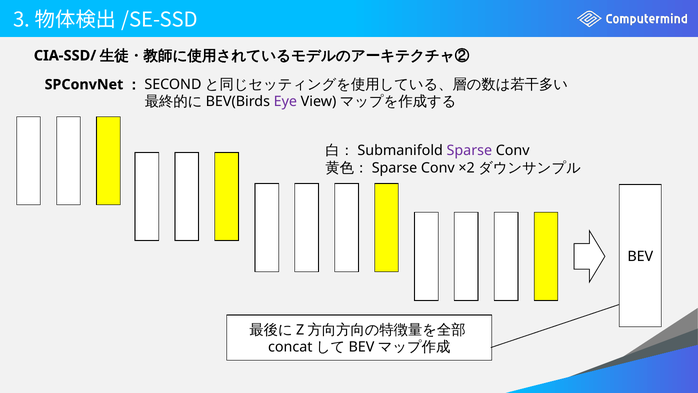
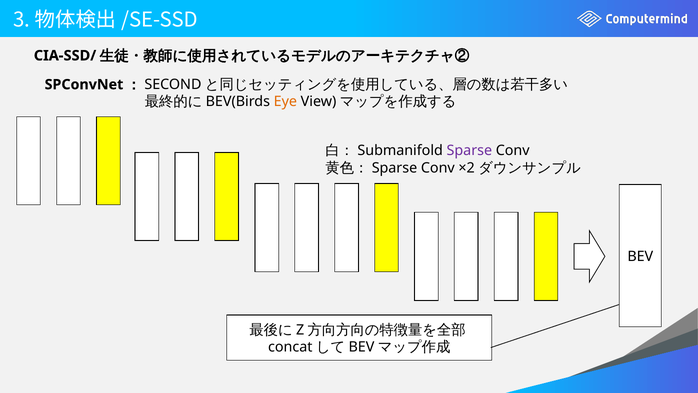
Eye colour: purple -> orange (285, 102)
